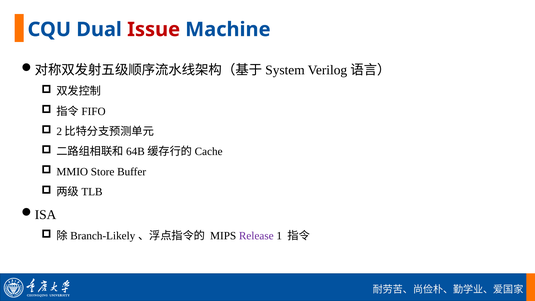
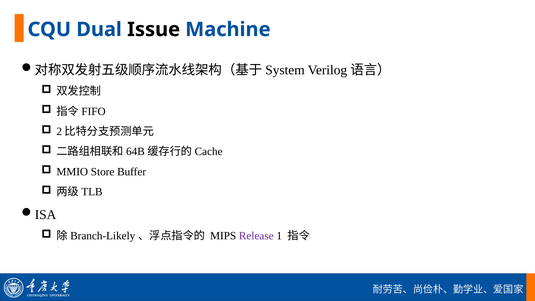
Issue colour: red -> black (154, 29)
